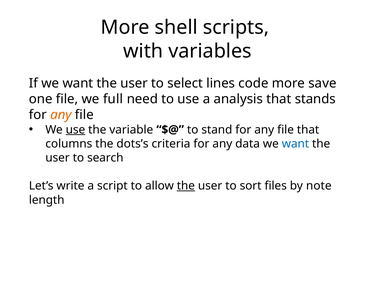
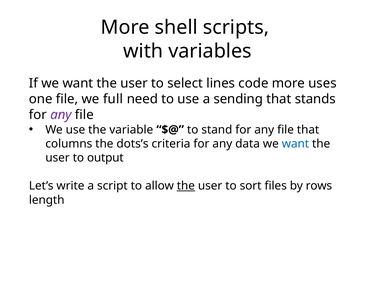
save: save -> uses (322, 83)
analysis: analysis -> sending (238, 99)
any colour: orange -> purple (61, 115)
use underline: present -> none (75, 130)
search: search -> output (105, 158)
note: note -> rows (319, 186)
